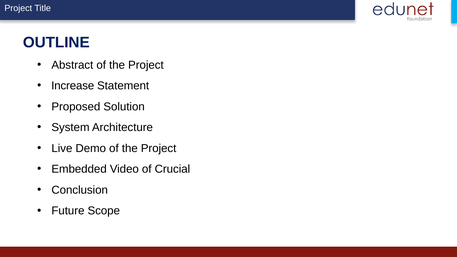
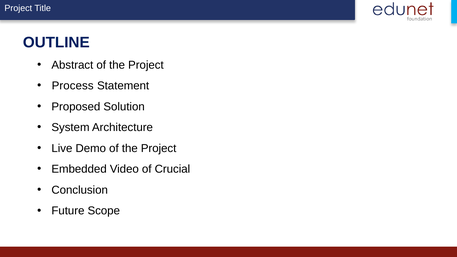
Increase: Increase -> Process (73, 86)
